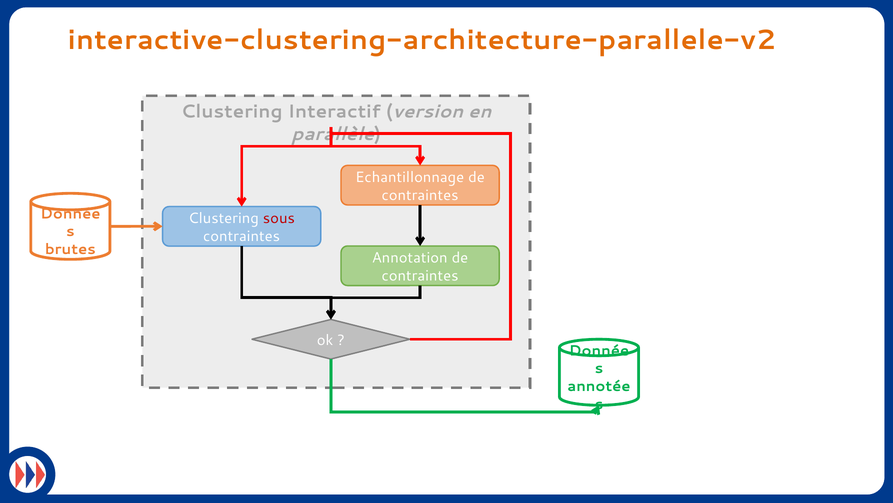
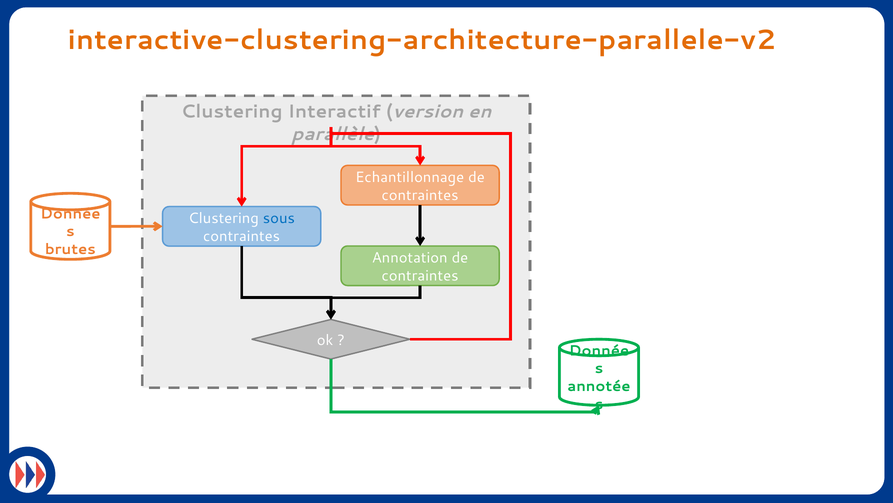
sous colour: red -> blue (279, 218)
